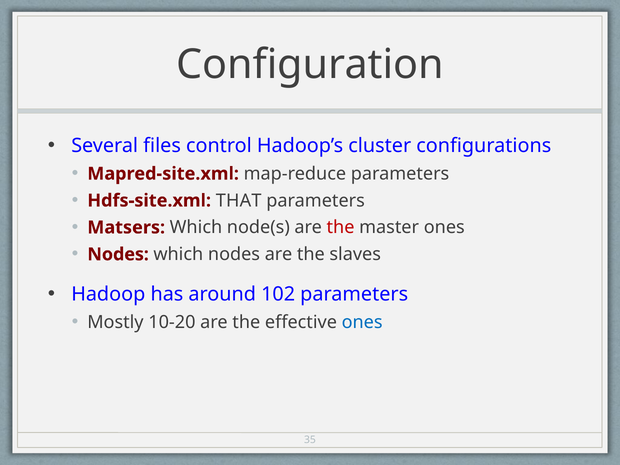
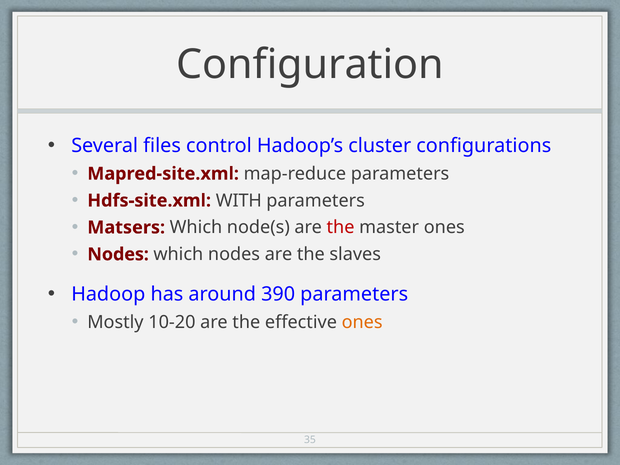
THAT: THAT -> WITH (239, 201)
102: 102 -> 390 (278, 294)
ones colour: blue -> orange (362, 322)
